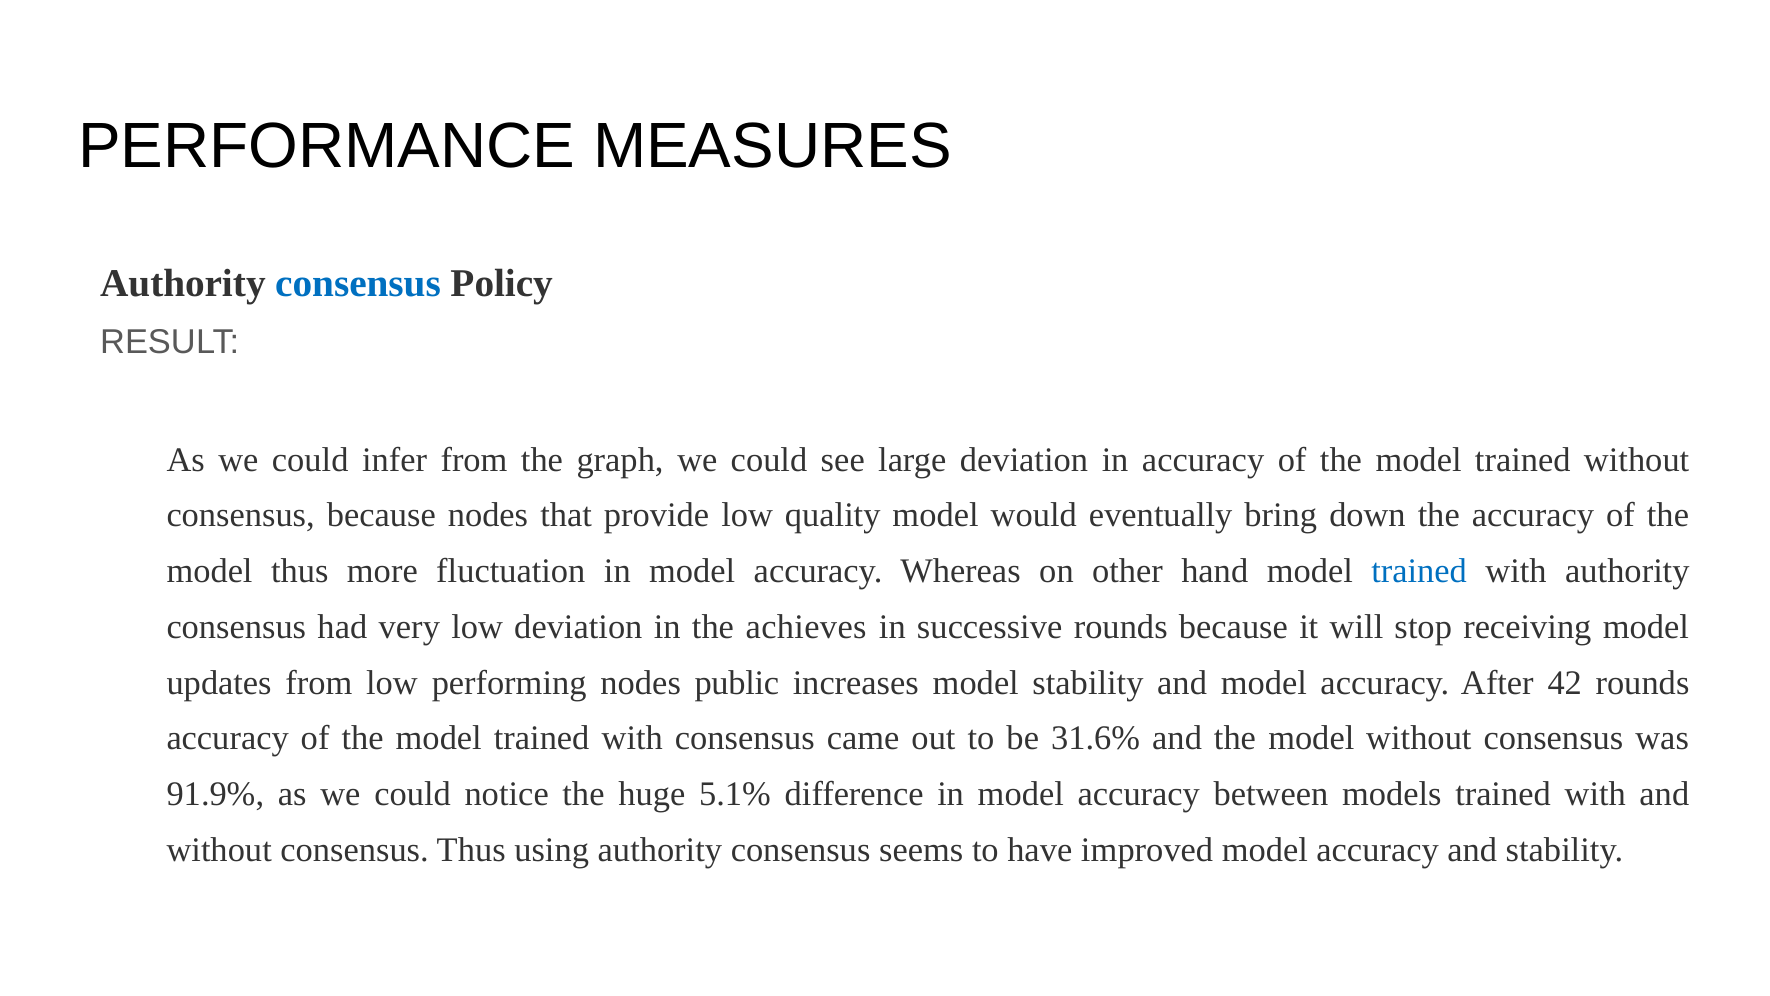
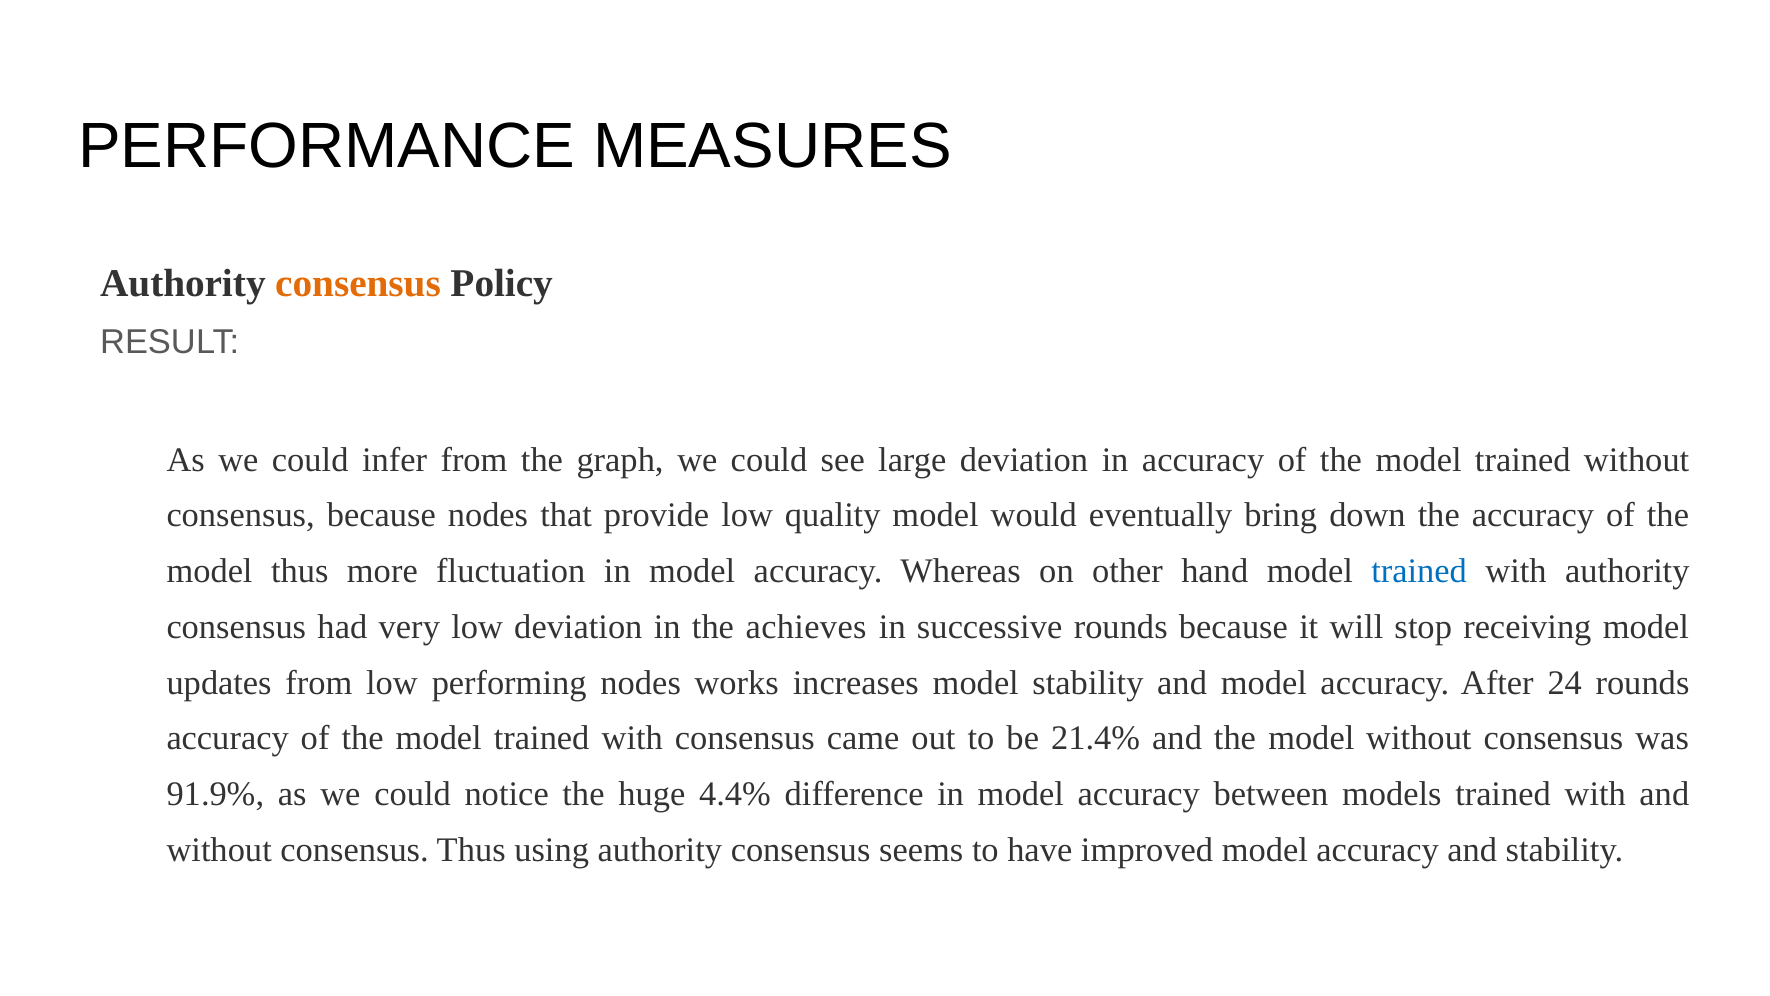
consensus colour: blue -> orange (358, 284)
public: public -> works (737, 683)
42: 42 -> 24 (1565, 683)
31.6%: 31.6% -> 21.4% (1096, 738)
5.1%: 5.1% -> 4.4% (735, 794)
